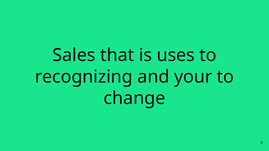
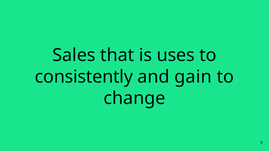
recognizing: recognizing -> consistently (84, 77)
your: your -> gain (193, 77)
